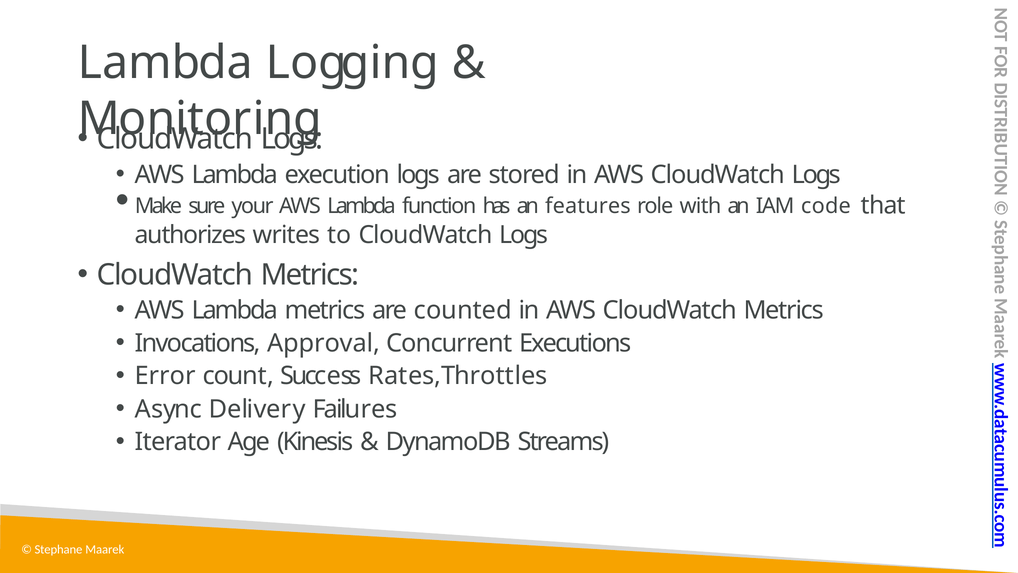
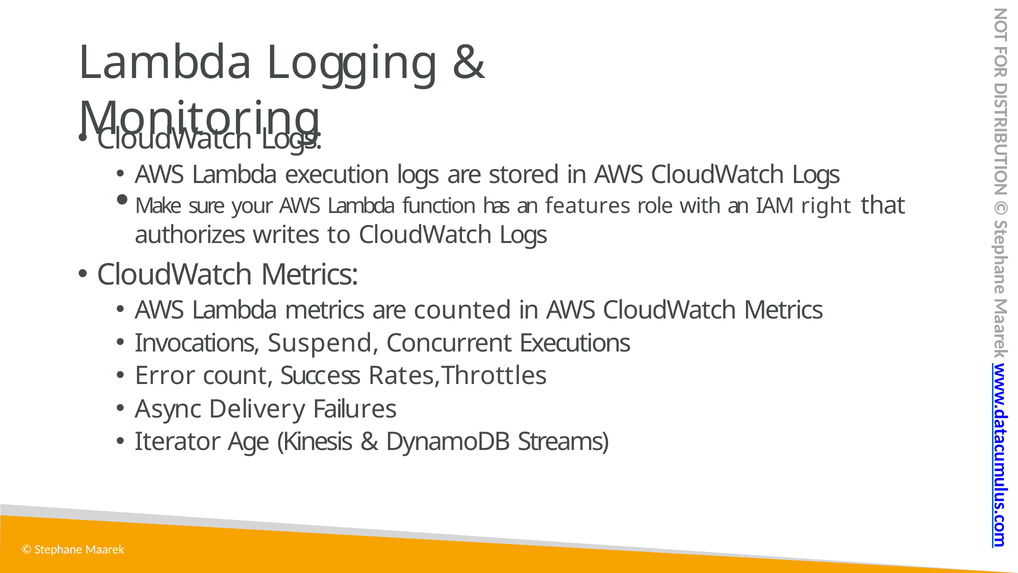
code: code -> right (826, 206)
Approval: Approval -> Suspend (323, 343)
